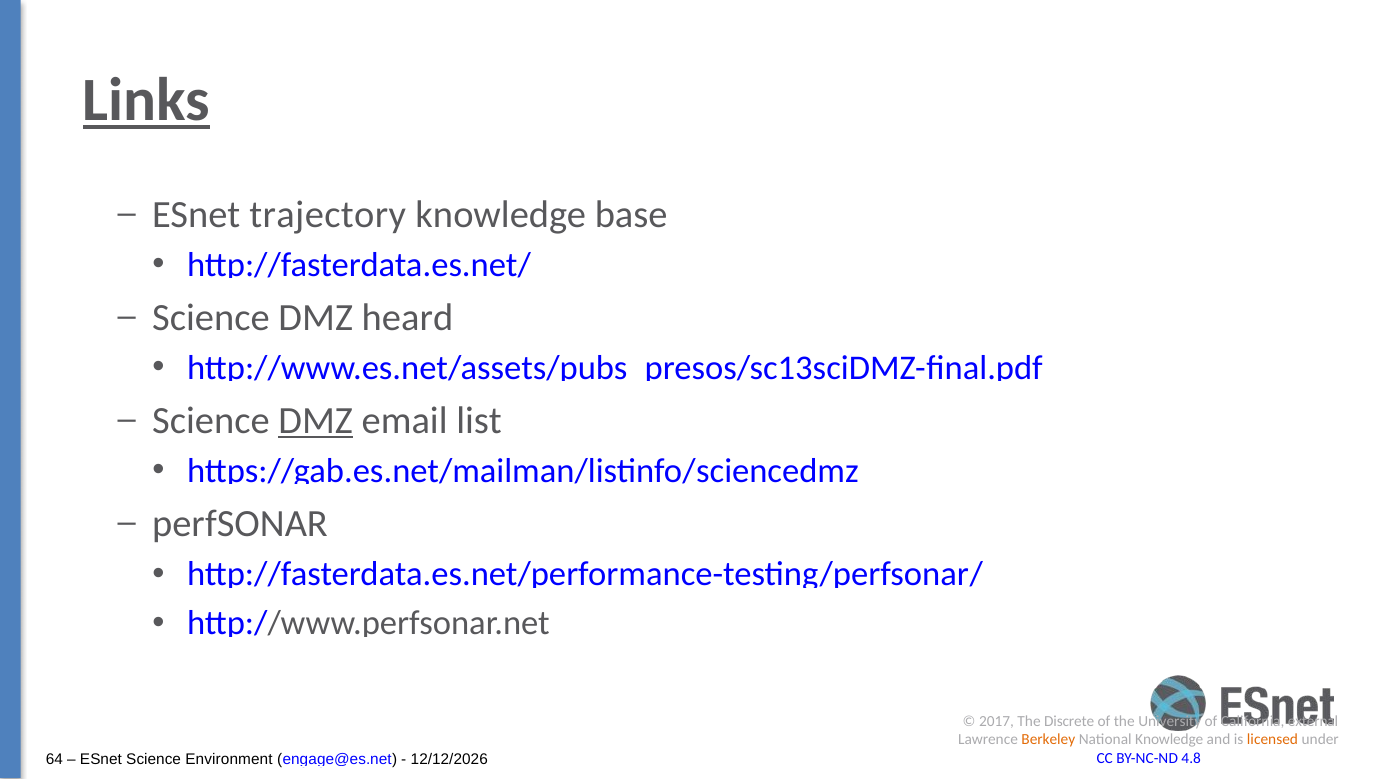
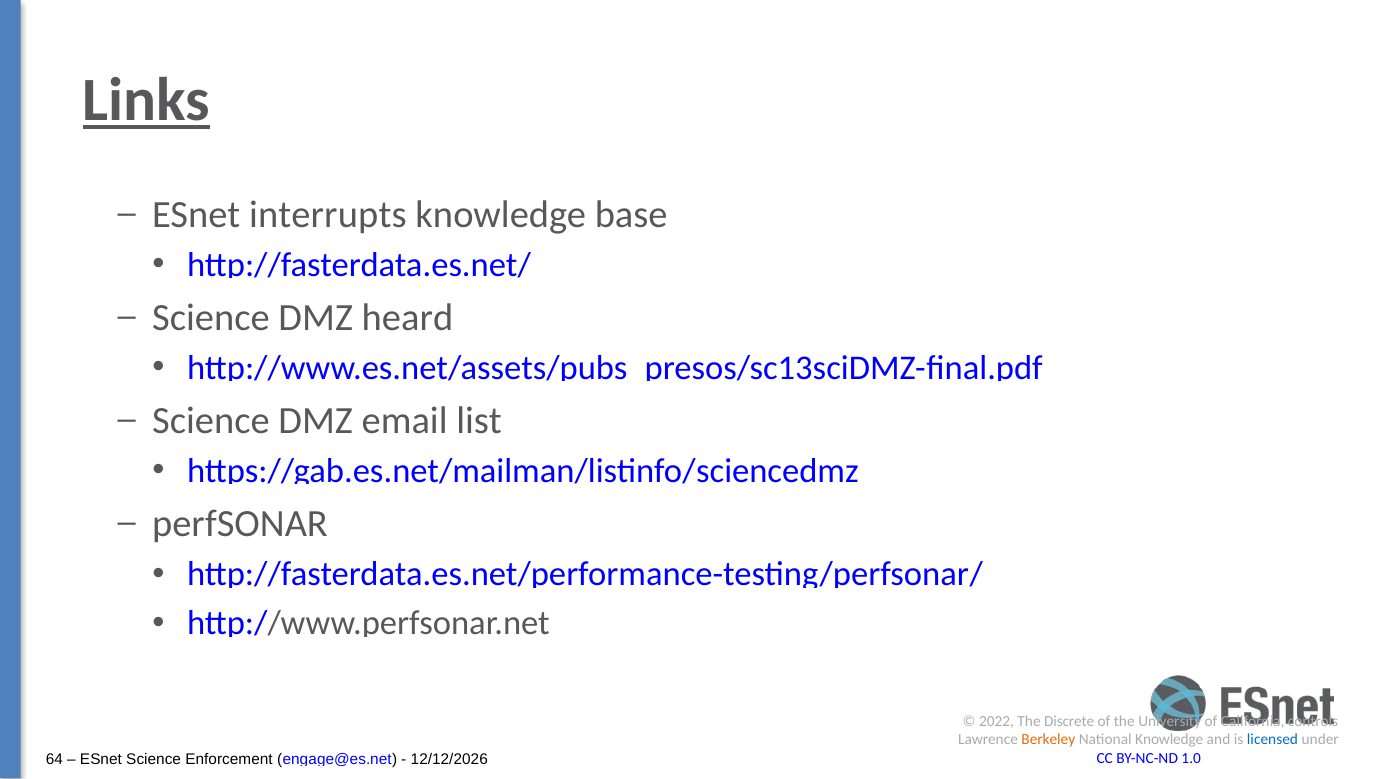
trajectory: trajectory -> interrupts (328, 214)
DMZ underline: present -> none (316, 420)
2017: 2017 -> 2022 (996, 721)
external: external -> controls (1313, 721)
licensed colour: orange -> blue (1272, 739)
4.8: 4.8 -> 1.0 (1191, 758)
Environment: Environment -> Enforcement (229, 759)
